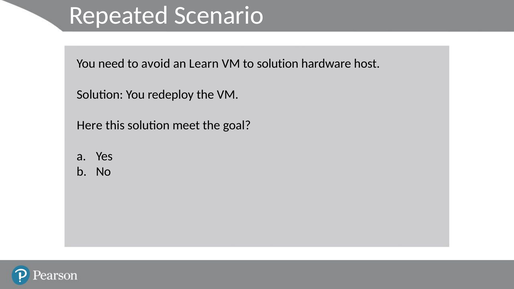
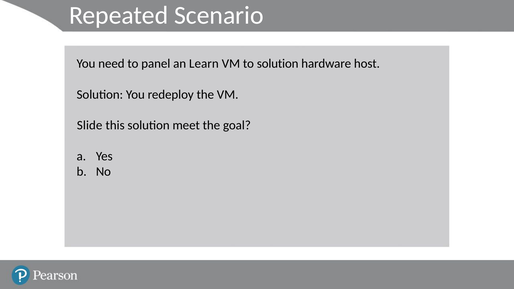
avoid: avoid -> panel (156, 64)
Here: Here -> Slide (90, 125)
